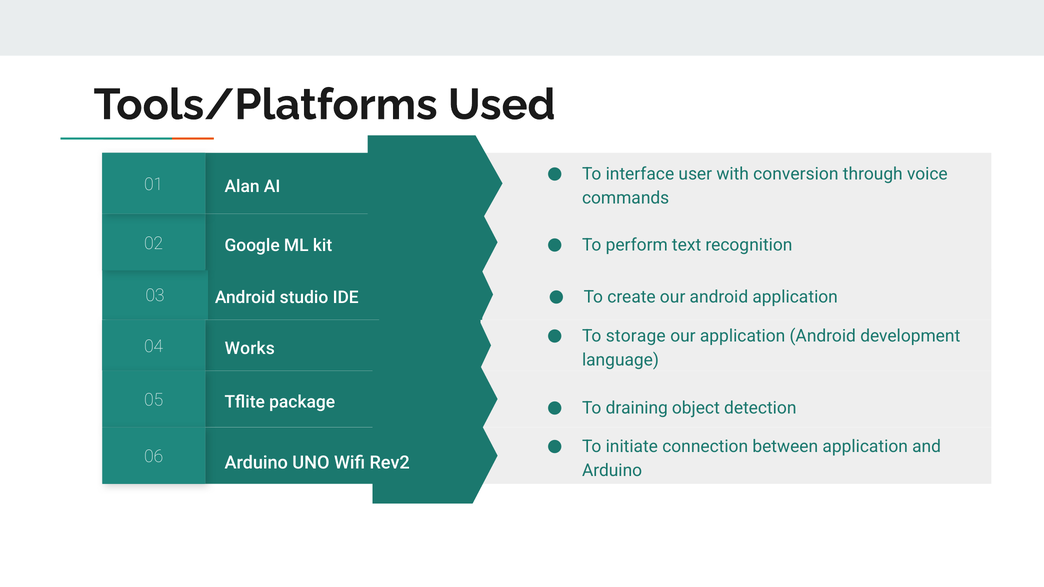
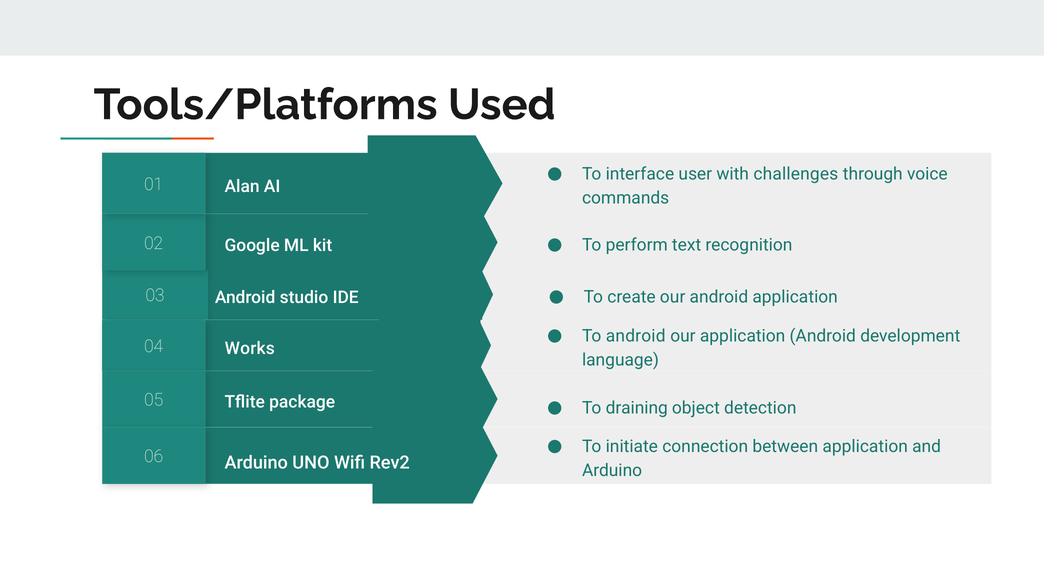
conversion: conversion -> challenges (796, 174)
To storage: storage -> android (636, 336)
